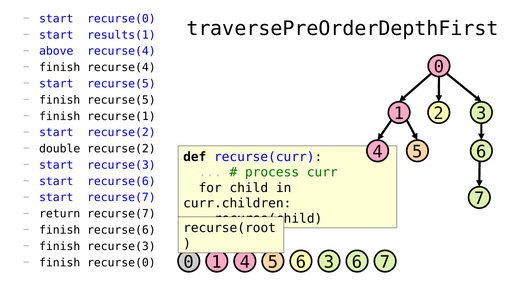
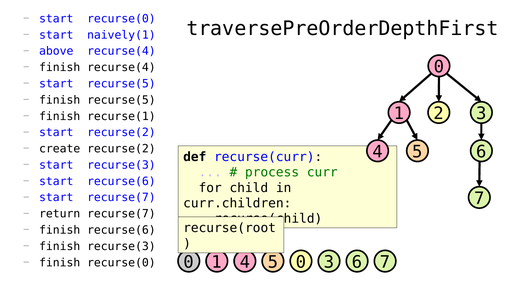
results(1: results(1 -> naively(1 (121, 35)
double: double -> create (60, 149)
5 6: 6 -> 0 (301, 262)
